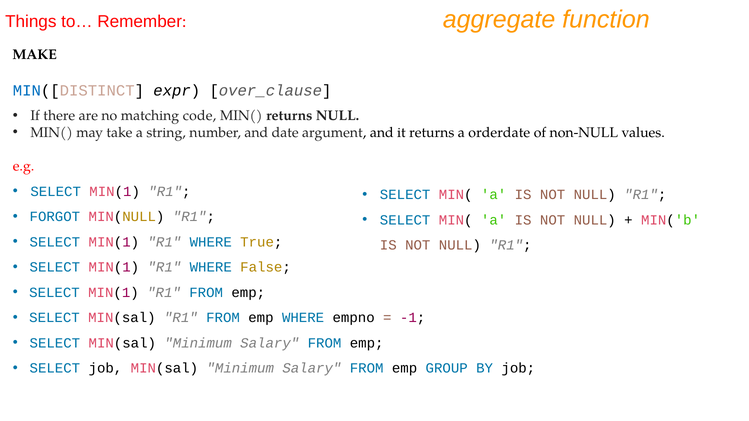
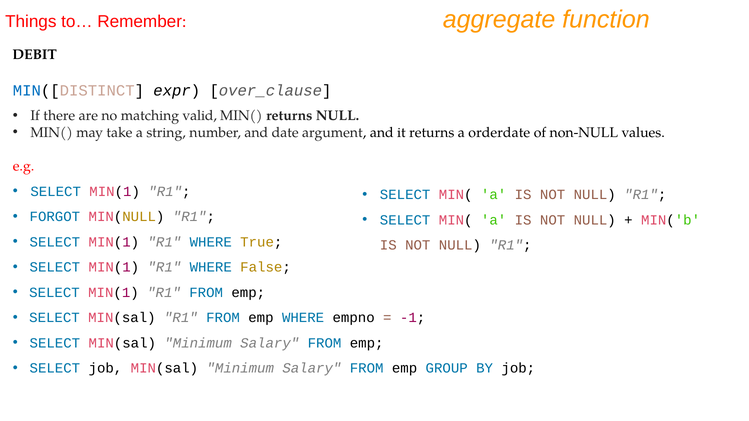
MAKE: MAKE -> DEBIT (35, 55)
code: code -> valid (200, 116)
